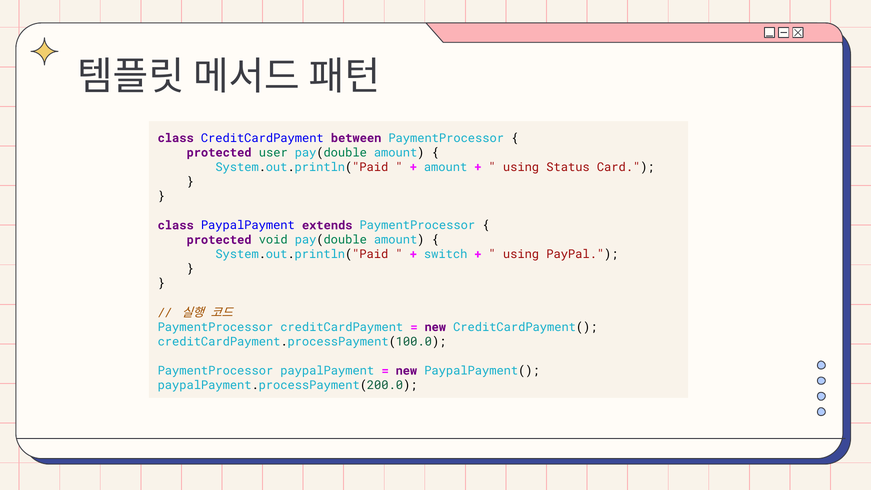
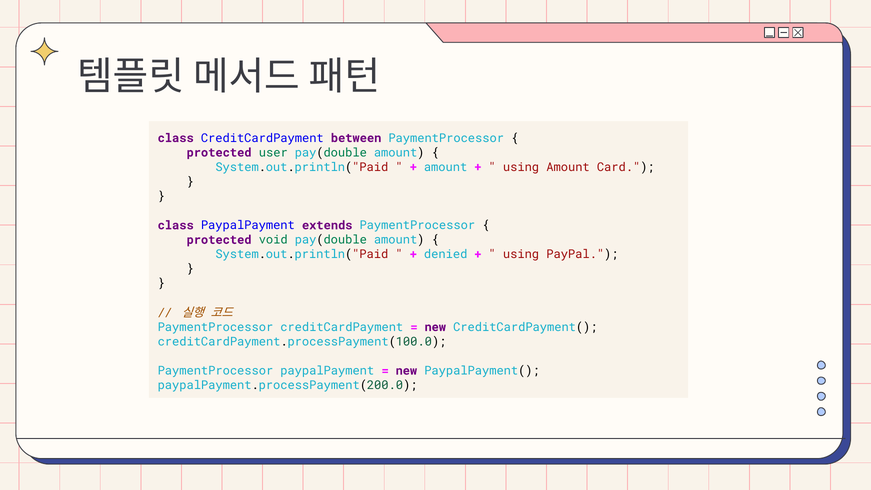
using Status: Status -> Amount (568, 167)
switch: switch -> denied (446, 254)
